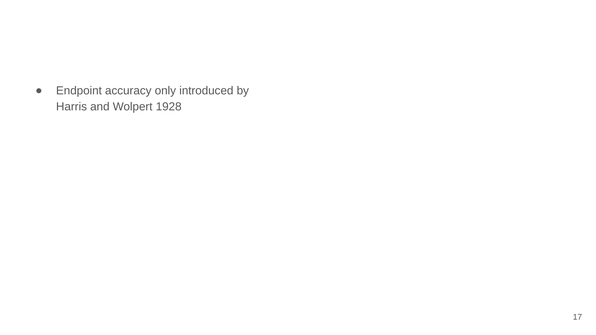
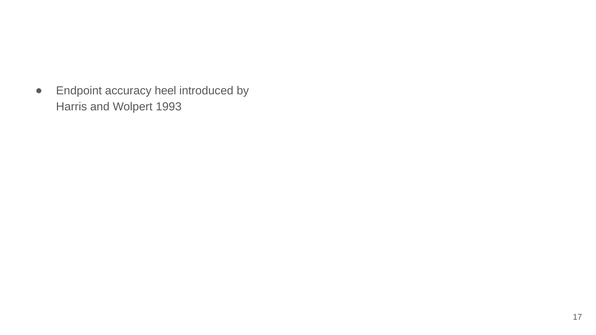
only: only -> heel (165, 91)
1928: 1928 -> 1993 (169, 107)
